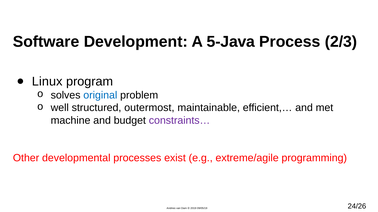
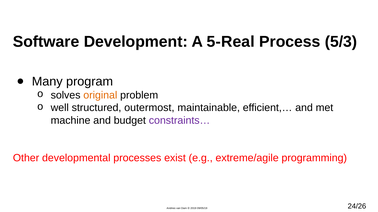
5-Java: 5-Java -> 5-Real (231, 42)
2/3: 2/3 -> 5/3 (341, 42)
Linux: Linux -> Many (47, 82)
original colour: blue -> orange (100, 95)
